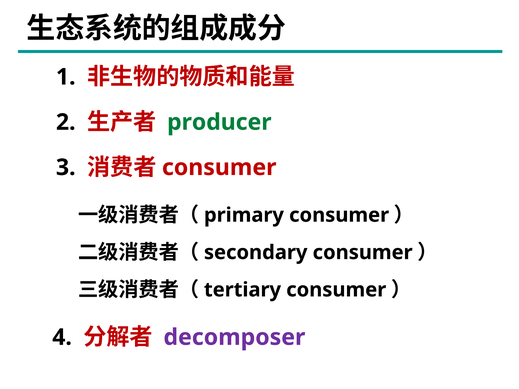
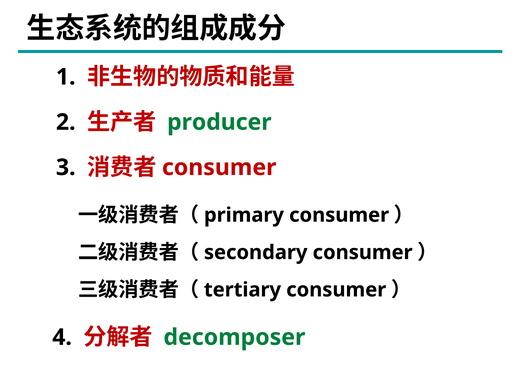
decomposer colour: purple -> green (234, 337)
